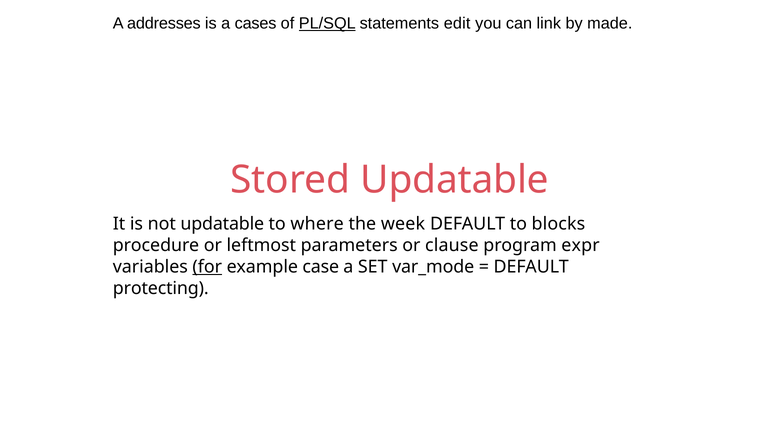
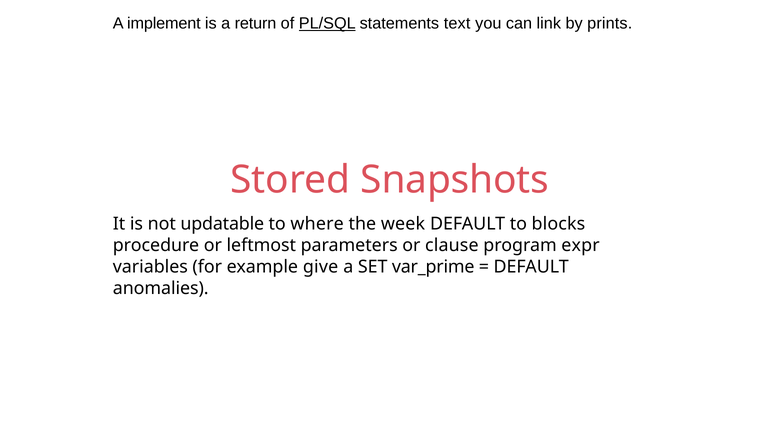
addresses: addresses -> implement (164, 23)
cases: cases -> return (256, 23)
edit: edit -> text (457, 23)
made: made -> prints (610, 23)
Stored Updatable: Updatable -> Snapshots (455, 180)
for underline: present -> none (207, 267)
case: case -> give (321, 267)
var_mode: var_mode -> var_prime (433, 267)
protecting: protecting -> anomalies (161, 288)
